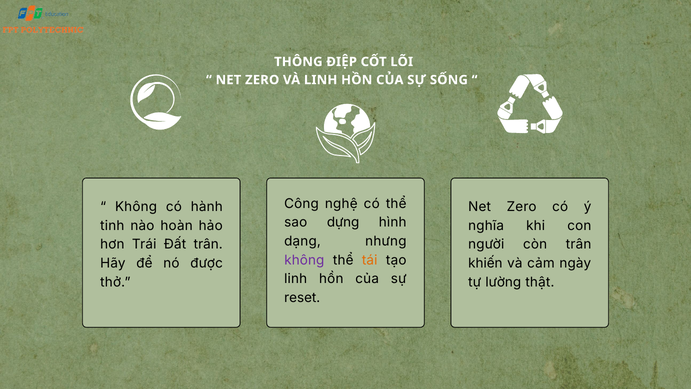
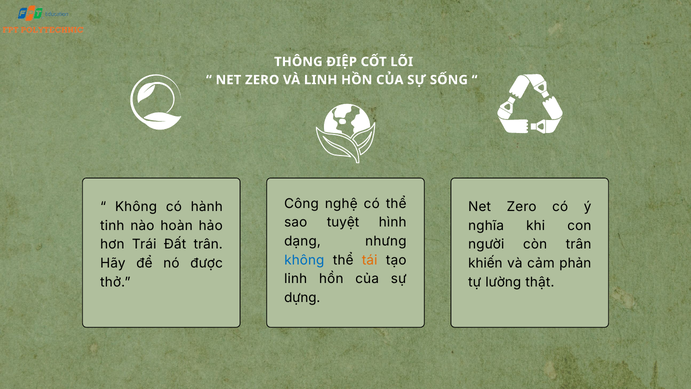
dựng: dựng -> tuyệt (343, 222)
không colour: purple -> blue (304, 260)
ngày: ngày -> phản (575, 263)
reset: reset -> dựng (302, 298)
